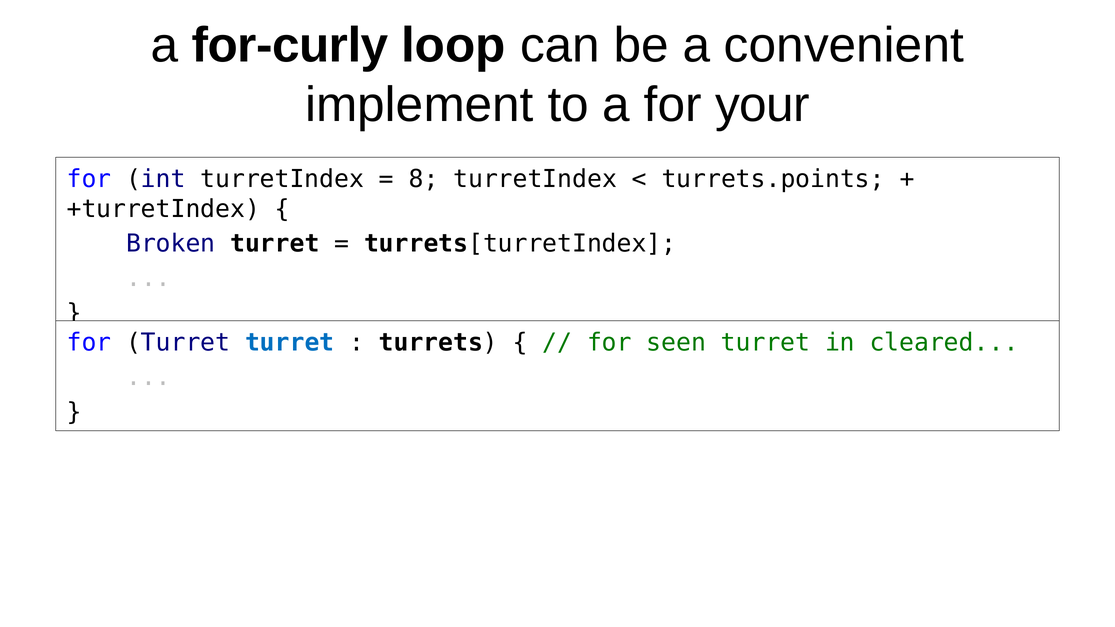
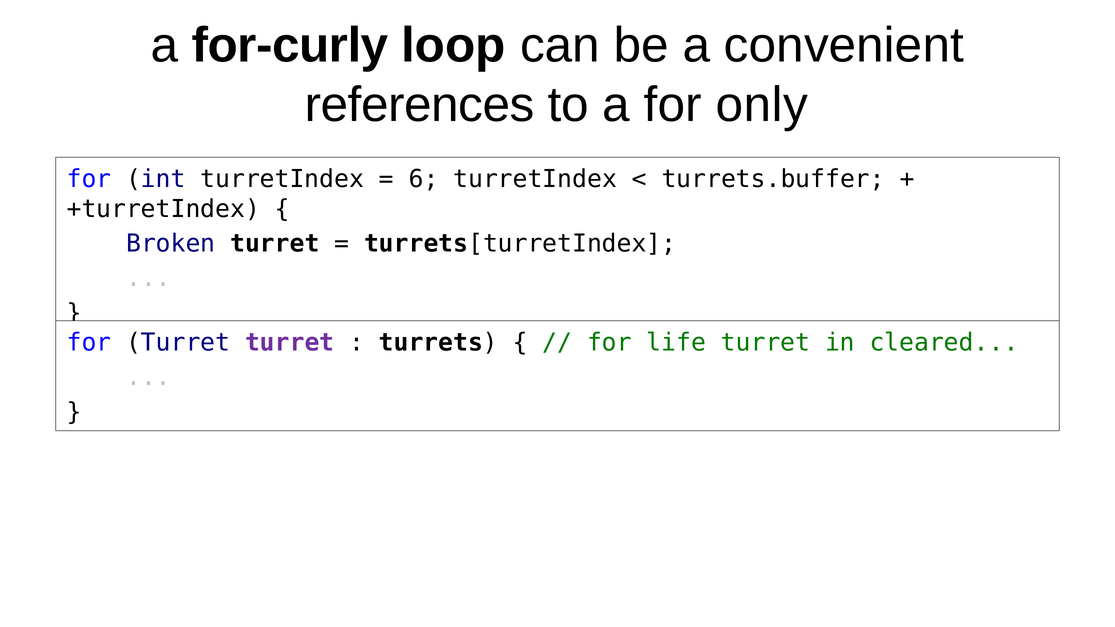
implement: implement -> references (420, 105)
your: your -> only (762, 105)
8: 8 -> 6 (424, 179)
turrets.points: turrets.points -> turrets.buffer (773, 179)
turret colour: blue -> purple (290, 343)
seen: seen -> life (676, 343)
